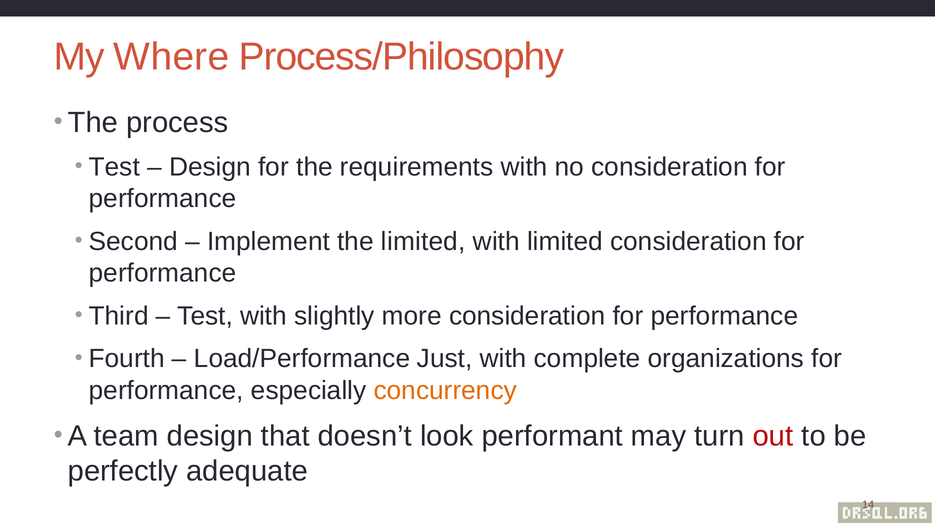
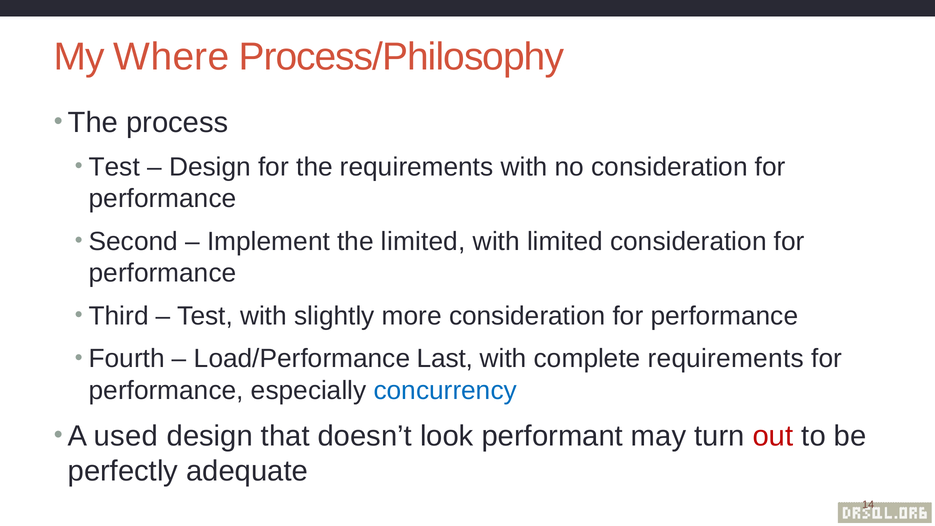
Just: Just -> Last (445, 359)
complete organizations: organizations -> requirements (726, 359)
concurrency colour: orange -> blue (445, 390)
team: team -> used (126, 436)
